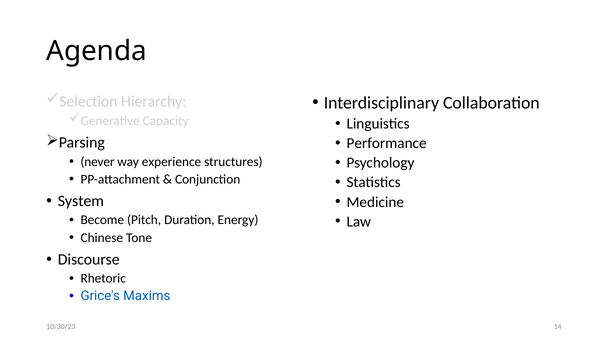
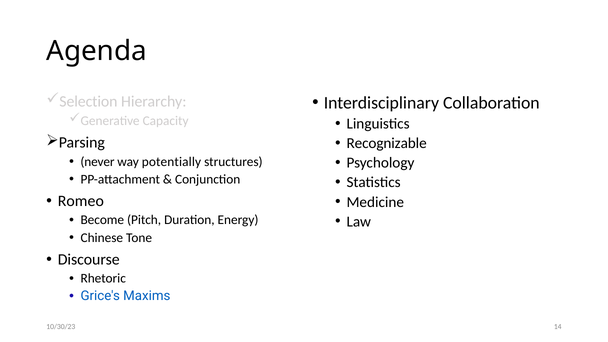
Performance: Performance -> Recognizable (387, 143)
experience: experience -> potentially (171, 162)
System: System -> Romeo (81, 201)
